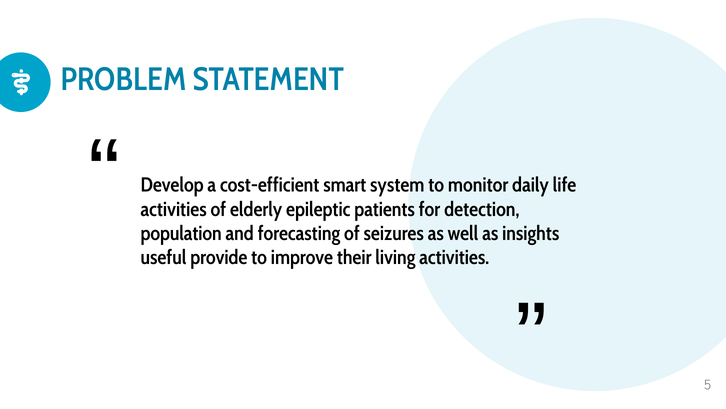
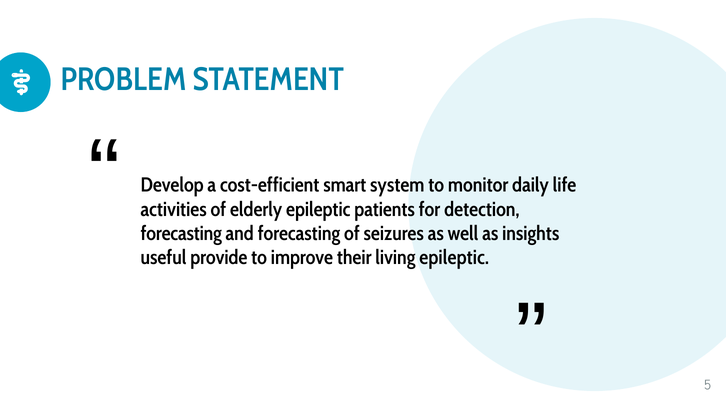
population: population -> forecasting (181, 233)
living activities: activities -> epileptic (454, 257)
